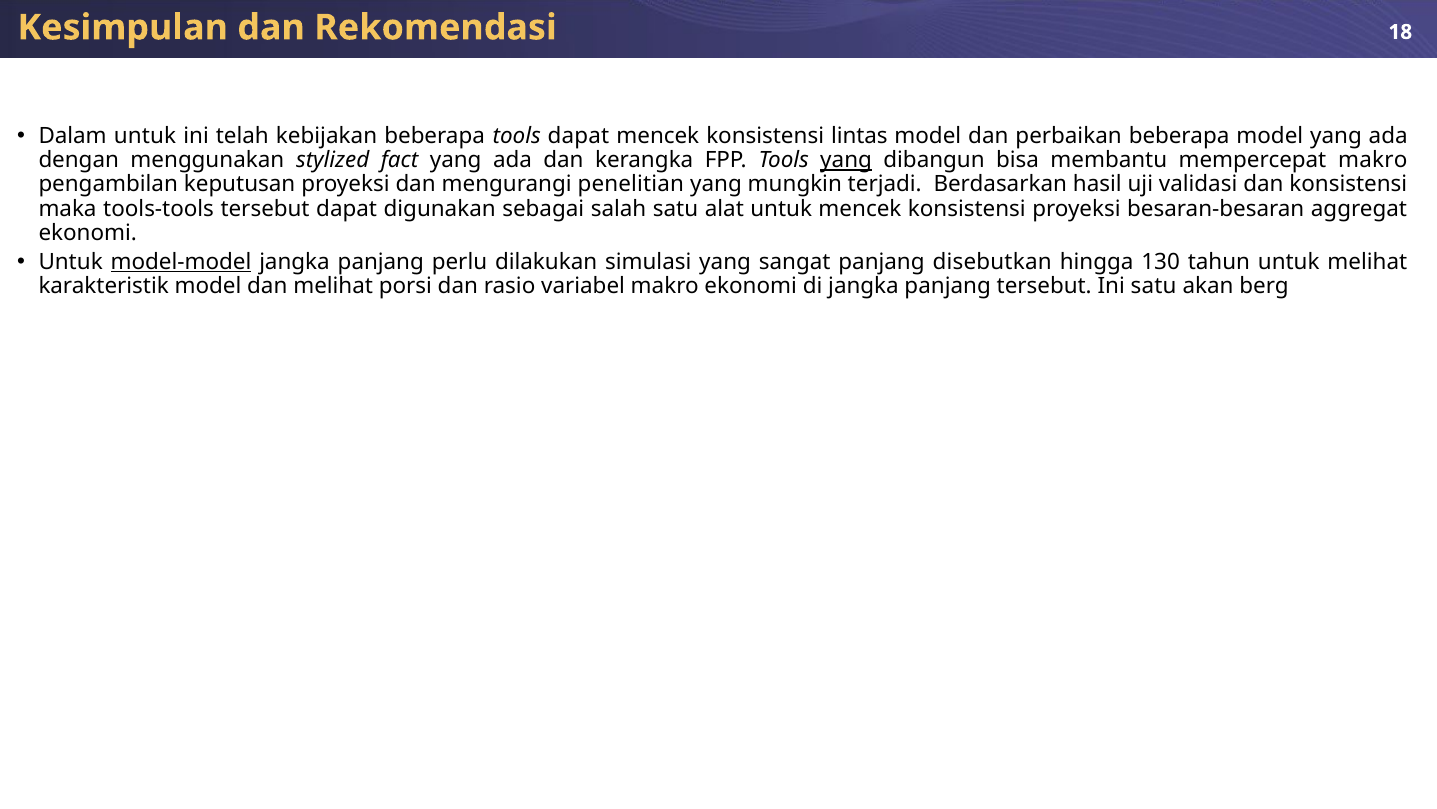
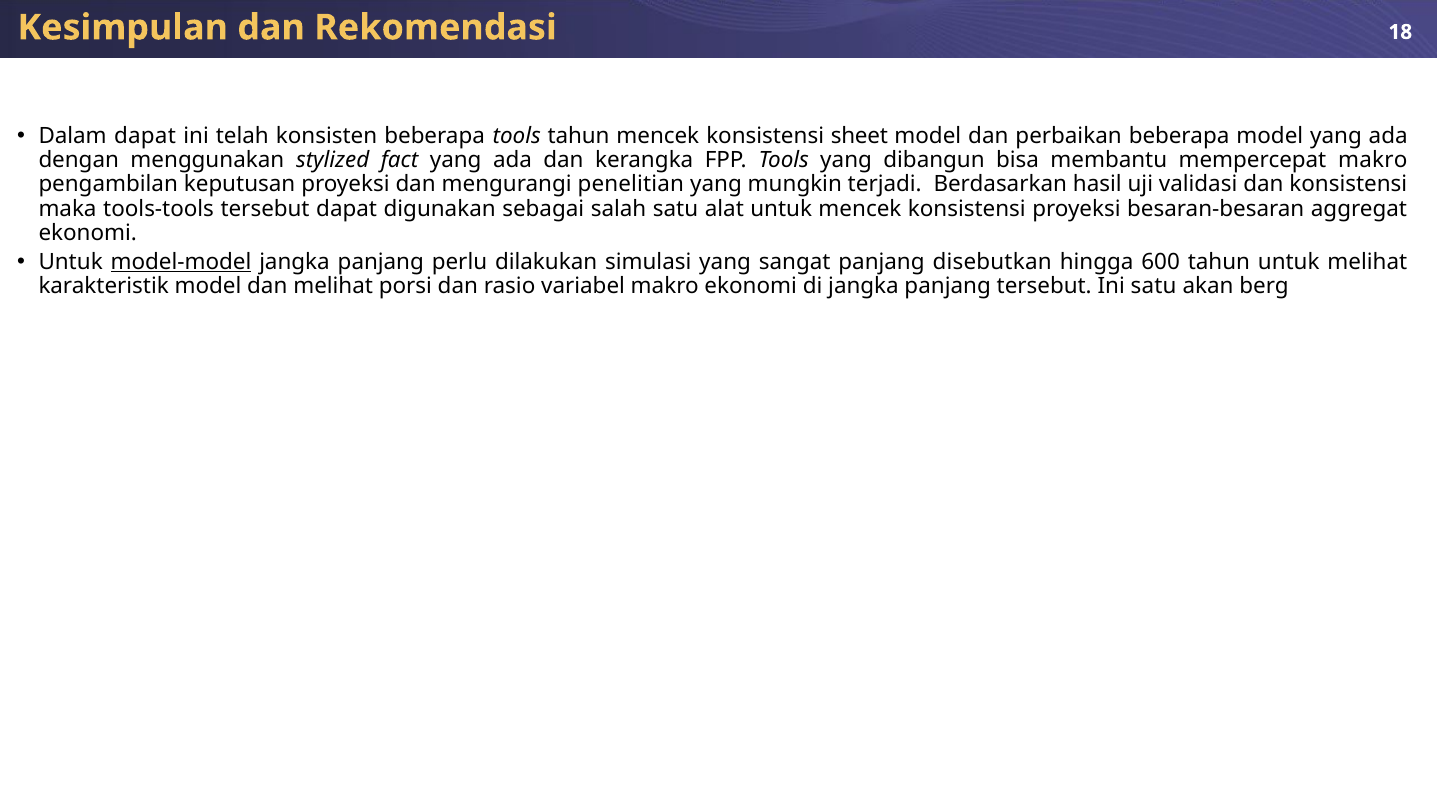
Dalam untuk: untuk -> dapat (145, 136)
kebijakan: kebijakan -> konsisten (327, 136)
tools dapat: dapat -> tahun (579, 136)
lintas: lintas -> sheet (859, 136)
yang underline: present -> none (846, 160)
130: 130 -> 600 (1161, 262)
